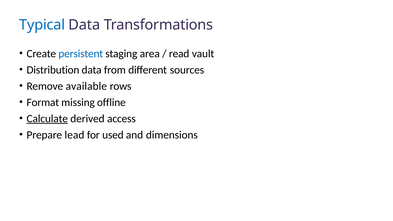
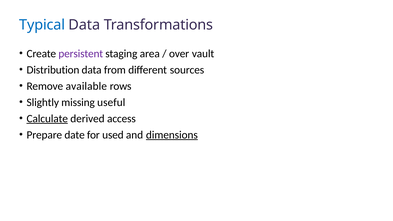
persistent colour: blue -> purple (81, 54)
read: read -> over (179, 54)
Format: Format -> Slightly (43, 102)
offline: offline -> useful (111, 102)
lead: lead -> date (75, 135)
dimensions underline: none -> present (172, 135)
